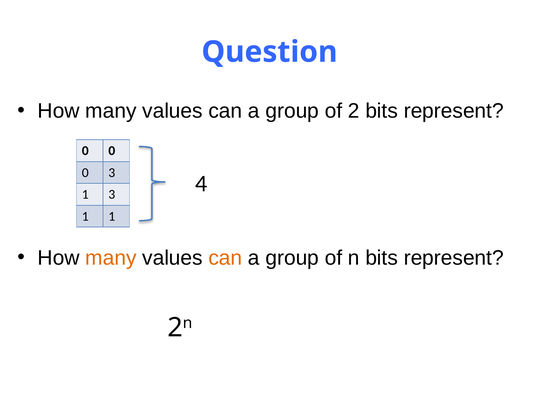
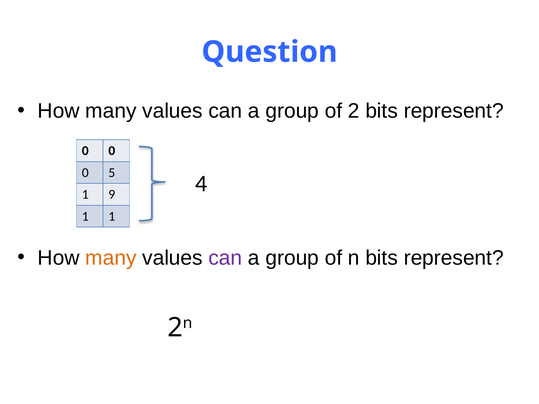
0 3: 3 -> 5 (112, 173)
1 3: 3 -> 9 (112, 195)
can colour: orange -> purple (225, 258)
